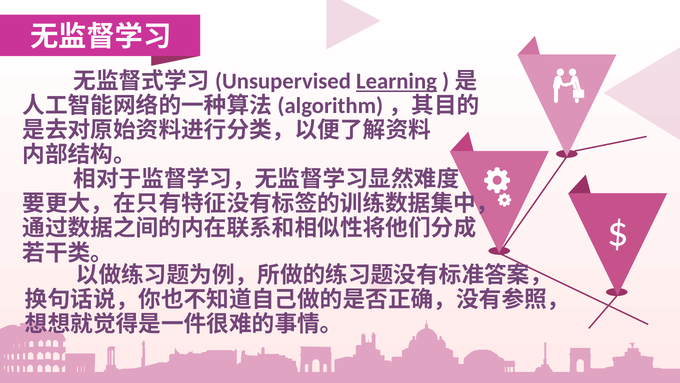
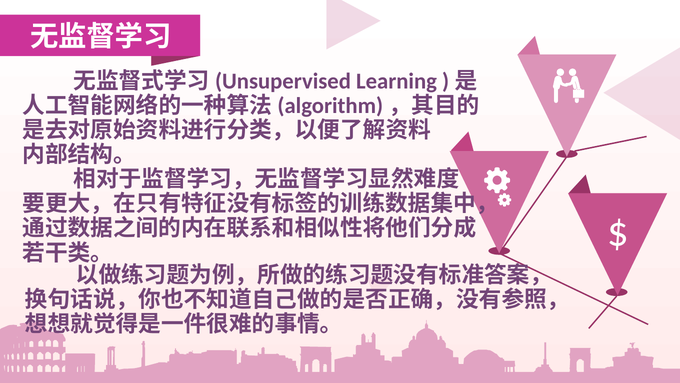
Learning underline: present -> none (397, 81)
